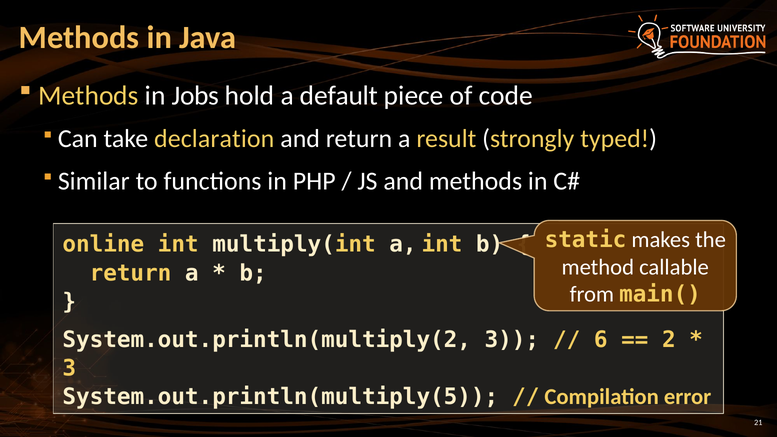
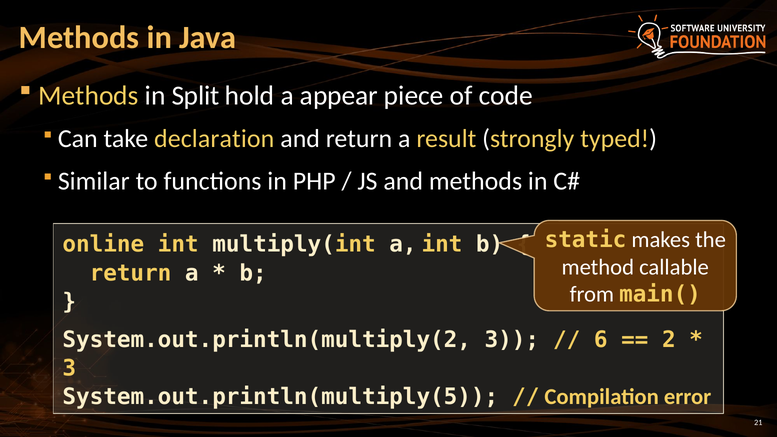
Jobs: Jobs -> Split (195, 96)
default: default -> appear (339, 96)
